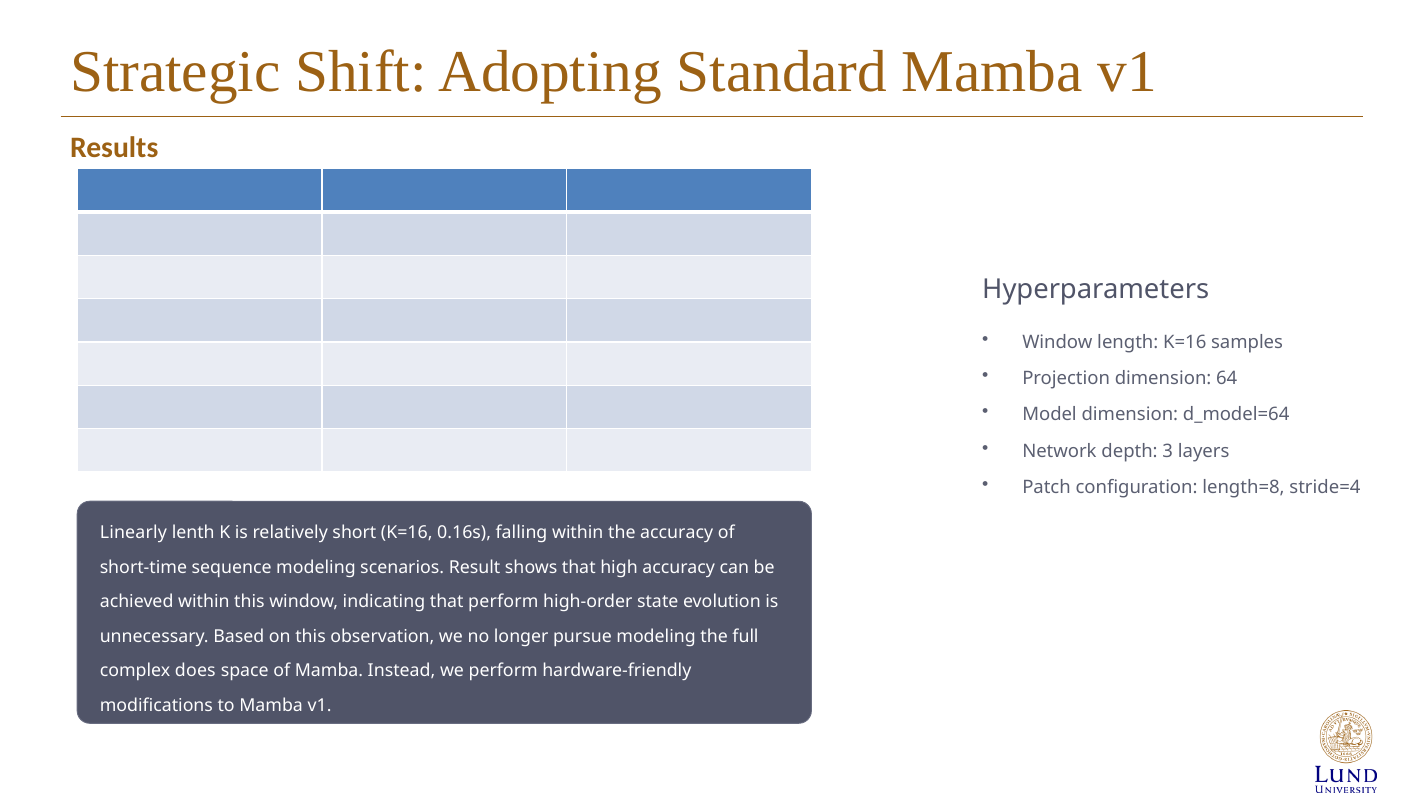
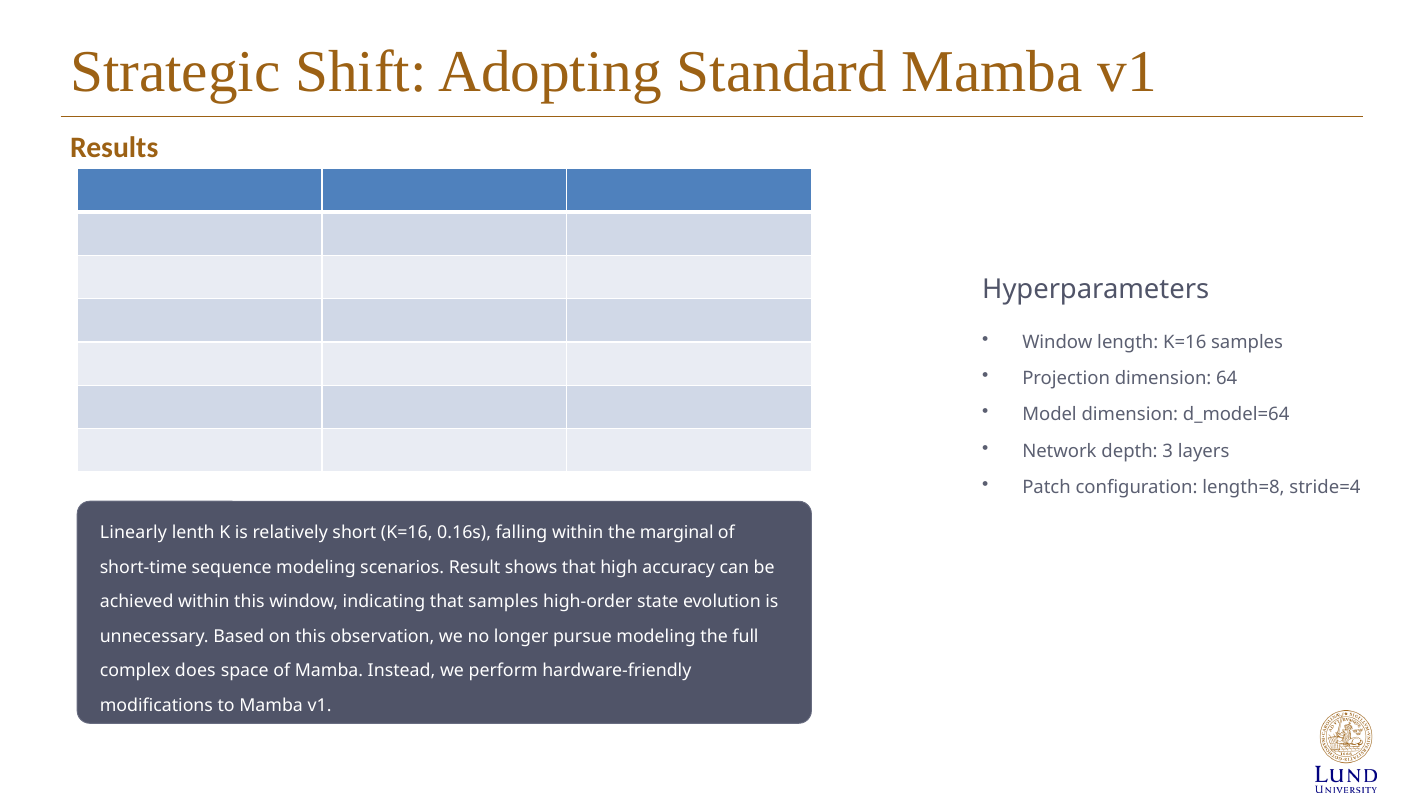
the accuracy: accuracy -> marginal (677, 533)
that perform: perform -> samples (503, 602)
